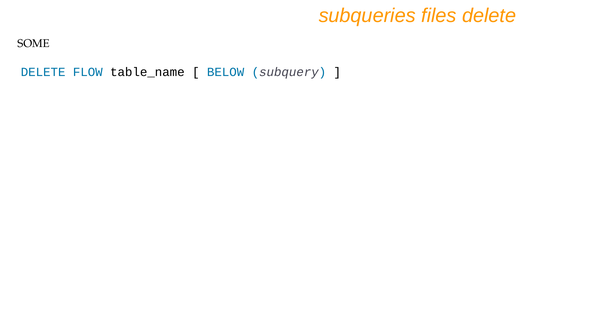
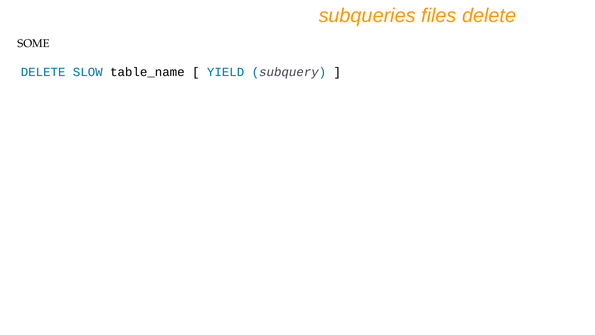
FLOW: FLOW -> SLOW (88, 72)
BELOW: BELOW -> YIELD (226, 72)
